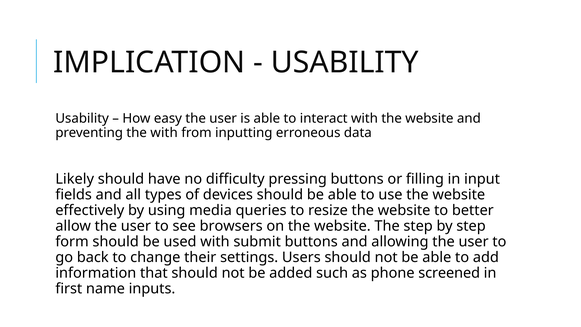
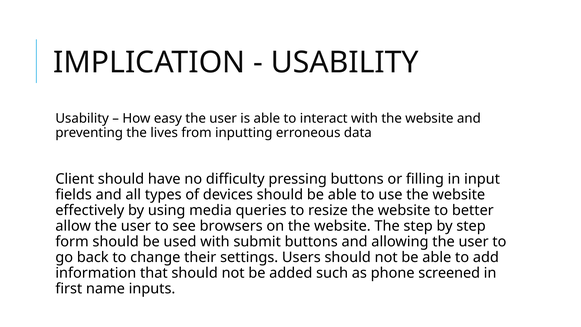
the with: with -> lives (164, 133)
Likely: Likely -> Client (75, 179)
